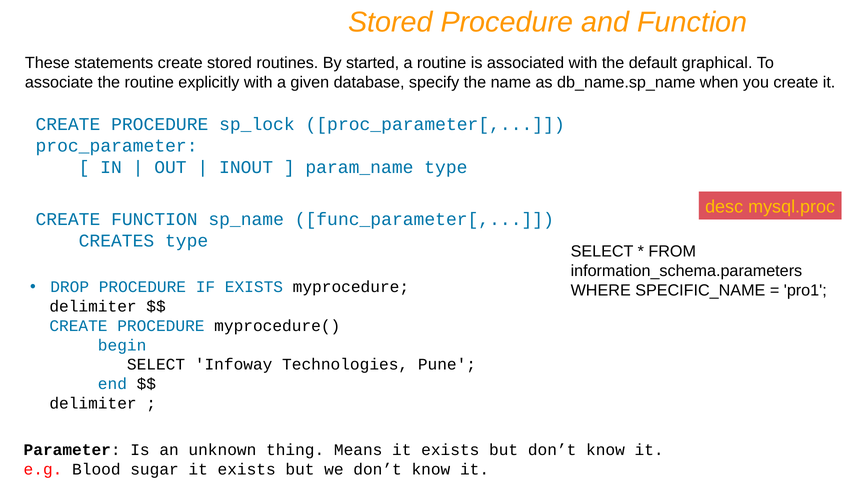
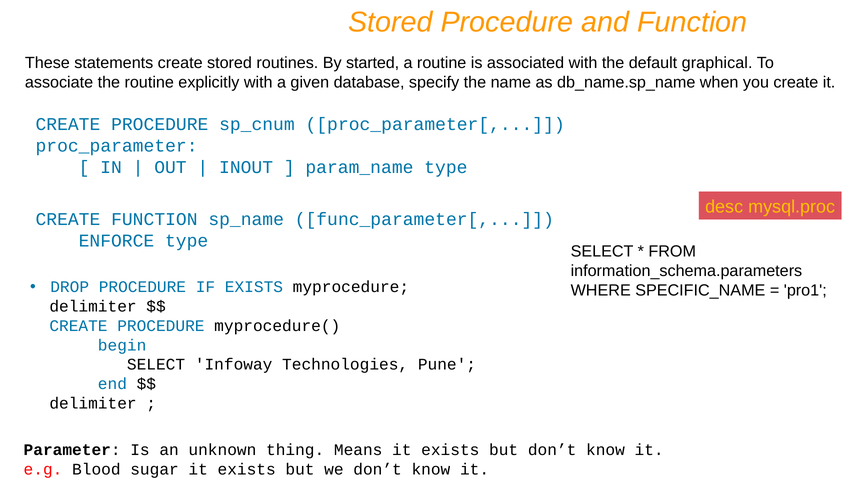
sp_lock: sp_lock -> sp_cnum (257, 124)
CREATES: CREATES -> ENFORCE (116, 241)
